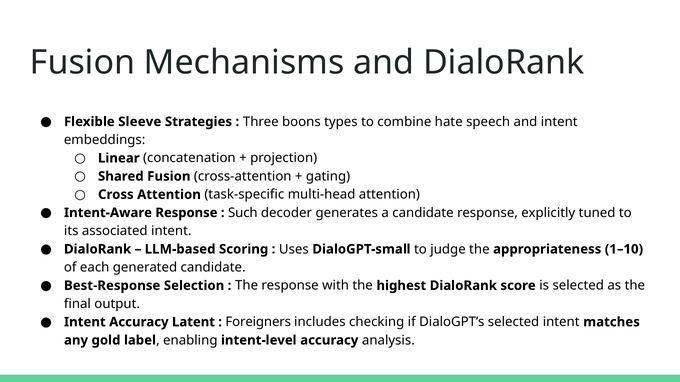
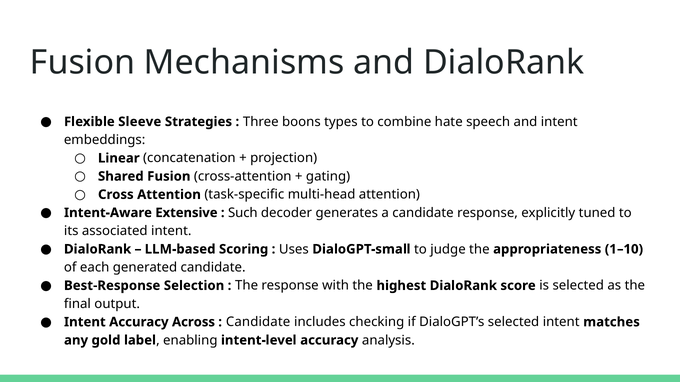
Intent-Aware Response: Response -> Extensive (186, 213)
Latent: Latent -> Across (193, 322)
Foreigners: Foreigners -> Candidate (258, 322)
